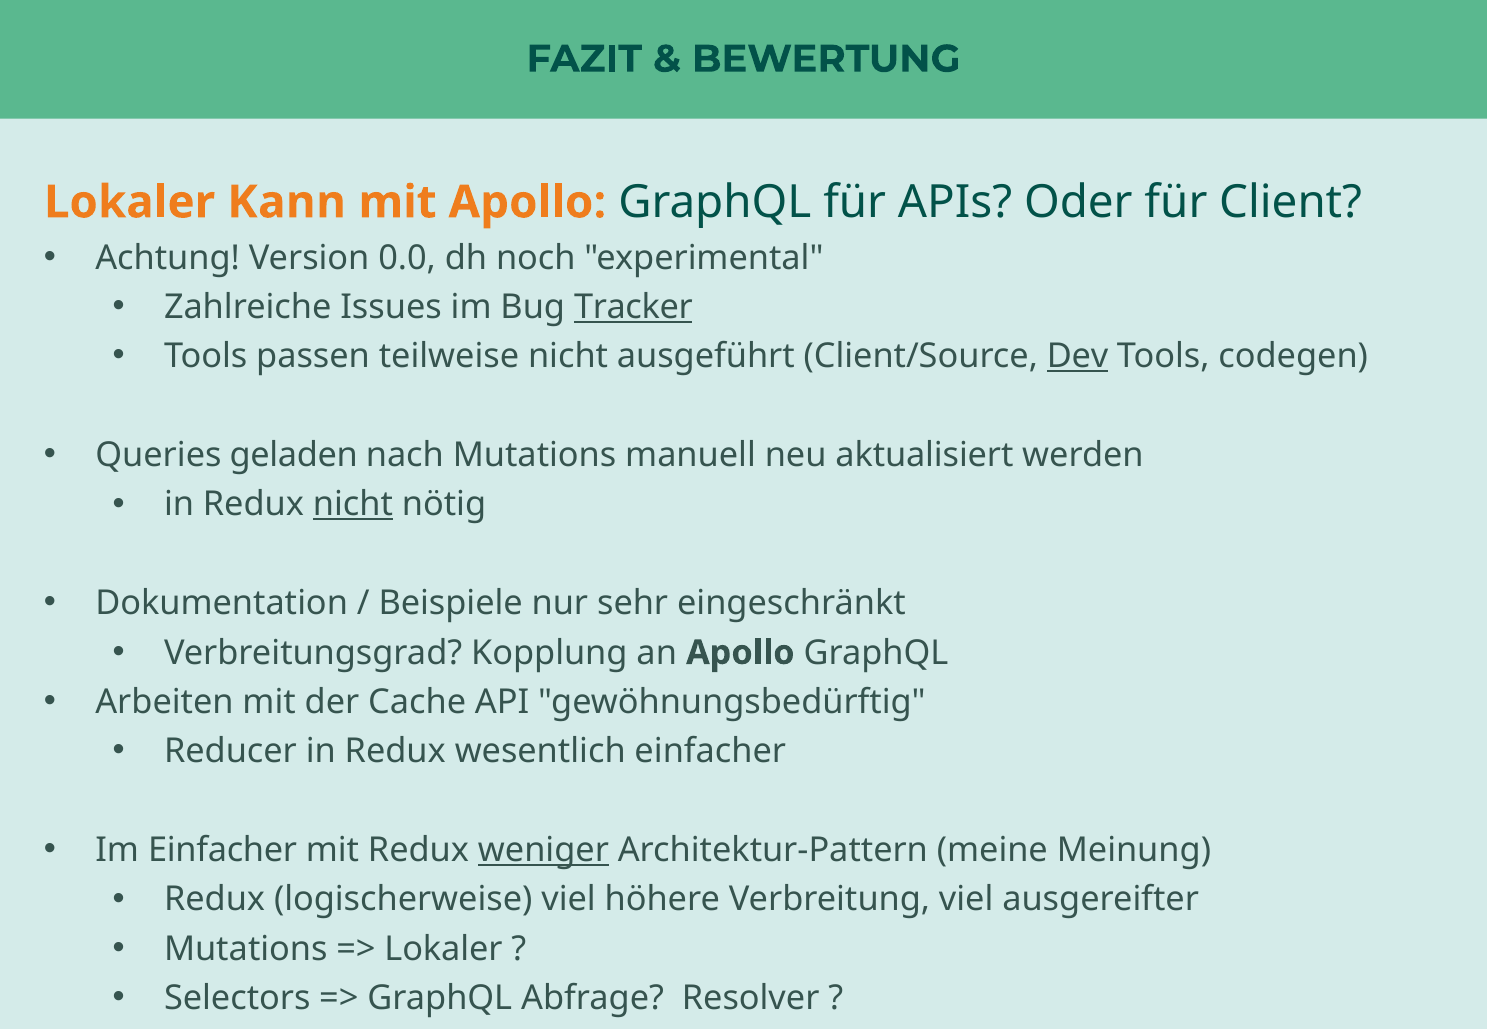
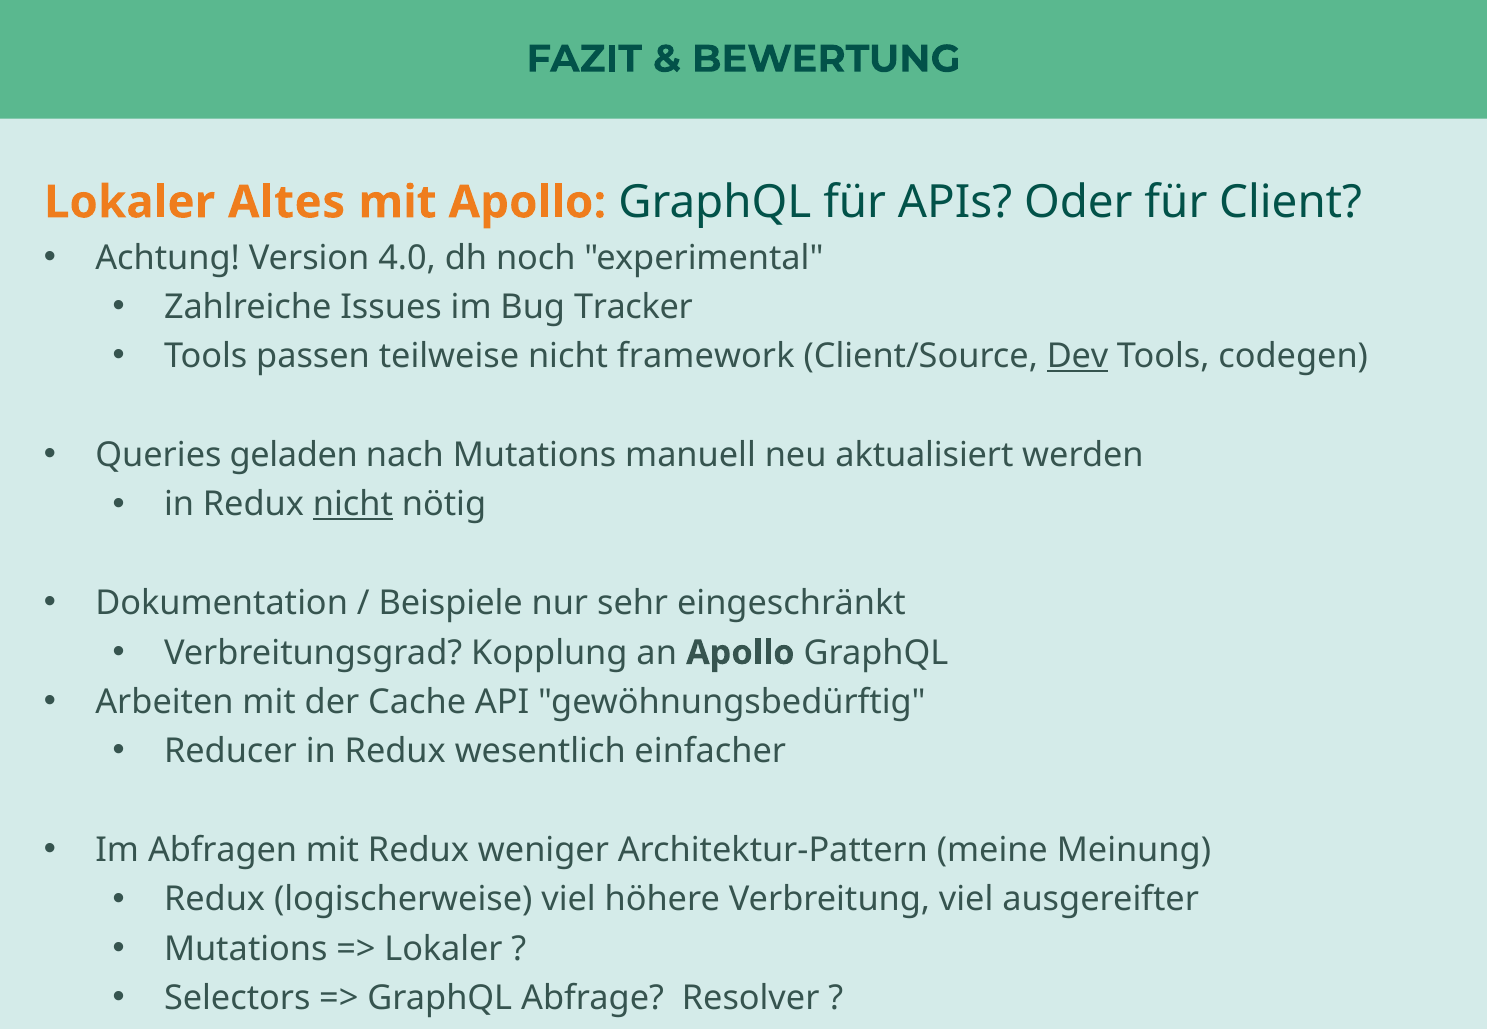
Kann: Kann -> Altes (287, 202)
0.0: 0.0 -> 4.0 (407, 258)
Tracker underline: present -> none (633, 307)
ausgeführt: ausgeführt -> framework (706, 357)
Im Einfacher: Einfacher -> Abfragen (223, 851)
weniger underline: present -> none (543, 851)
